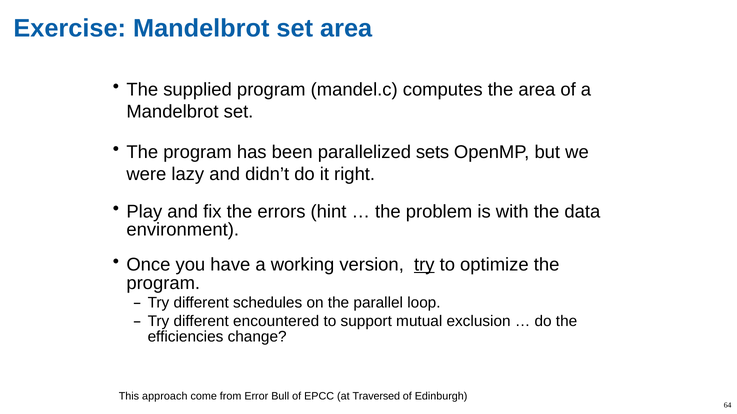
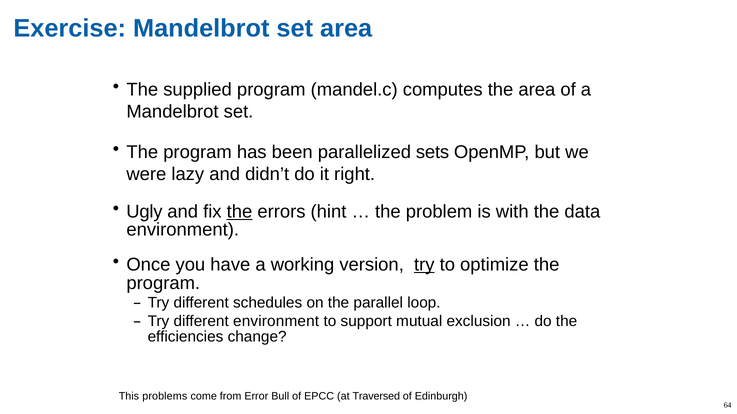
Play: Play -> Ugly (144, 212)
the underline: none -> present (240, 212)
different encountered: encountered -> environment (276, 322)
approach: approach -> problems (165, 397)
